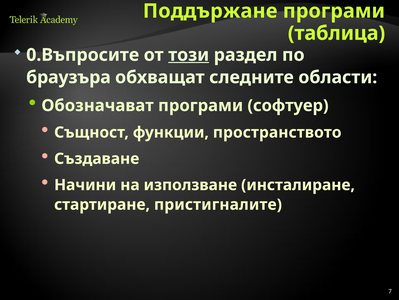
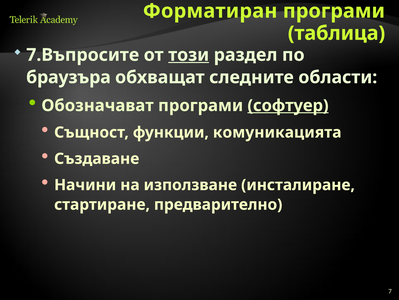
Поддържане: Поддържане -> Форматиран (210, 11)
0.Въпросите: 0.Въпросите -> 7.Въпросите (83, 55)
софтуер underline: none -> present (288, 105)
пространството: пространството -> комуникацията (277, 132)
пристигналите: пристигналите -> предварително (218, 204)
